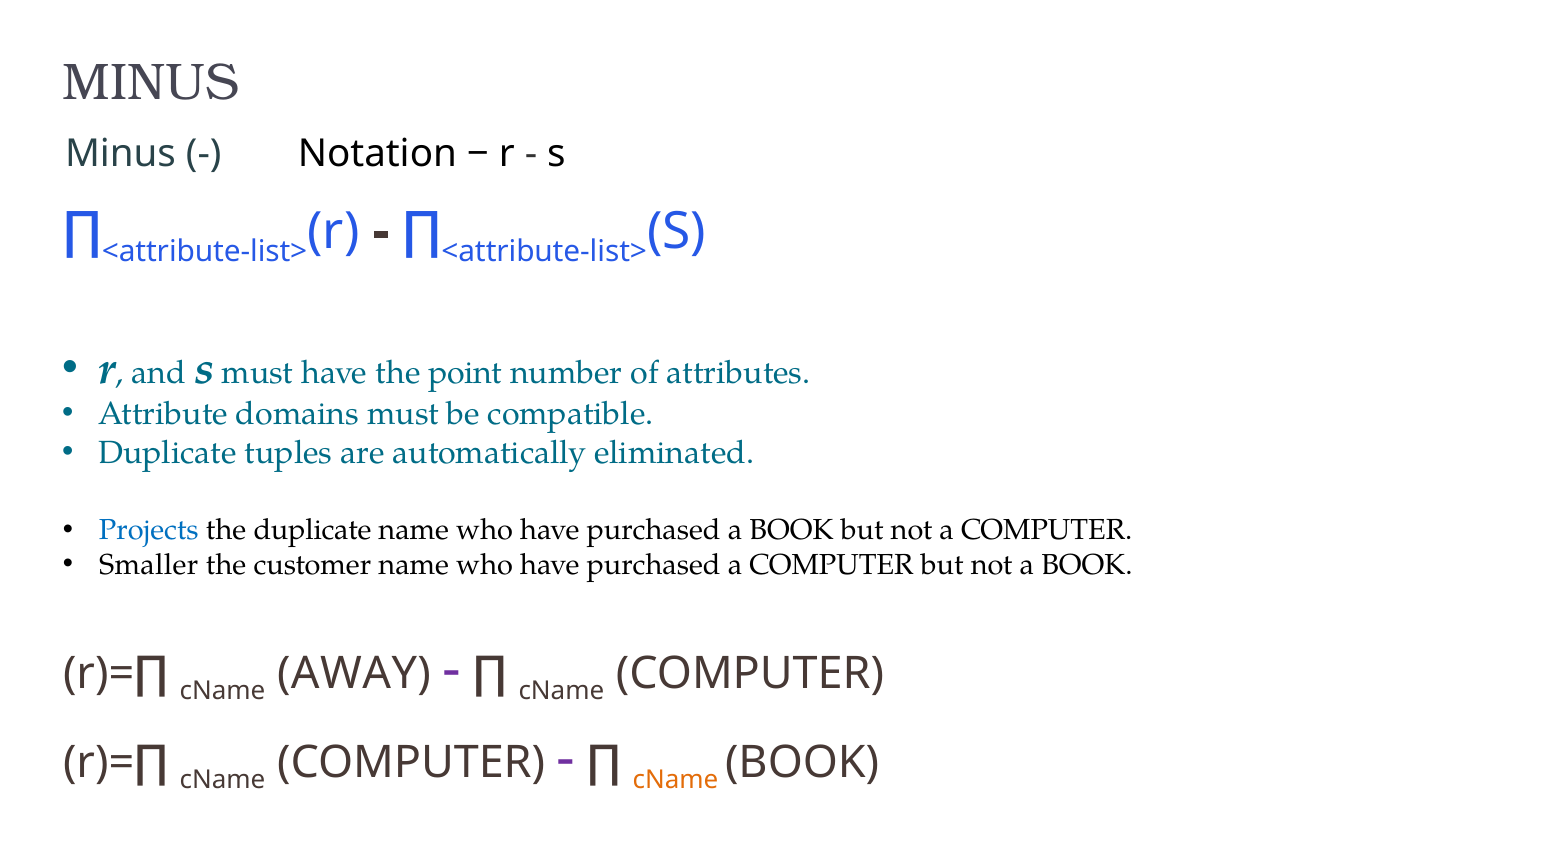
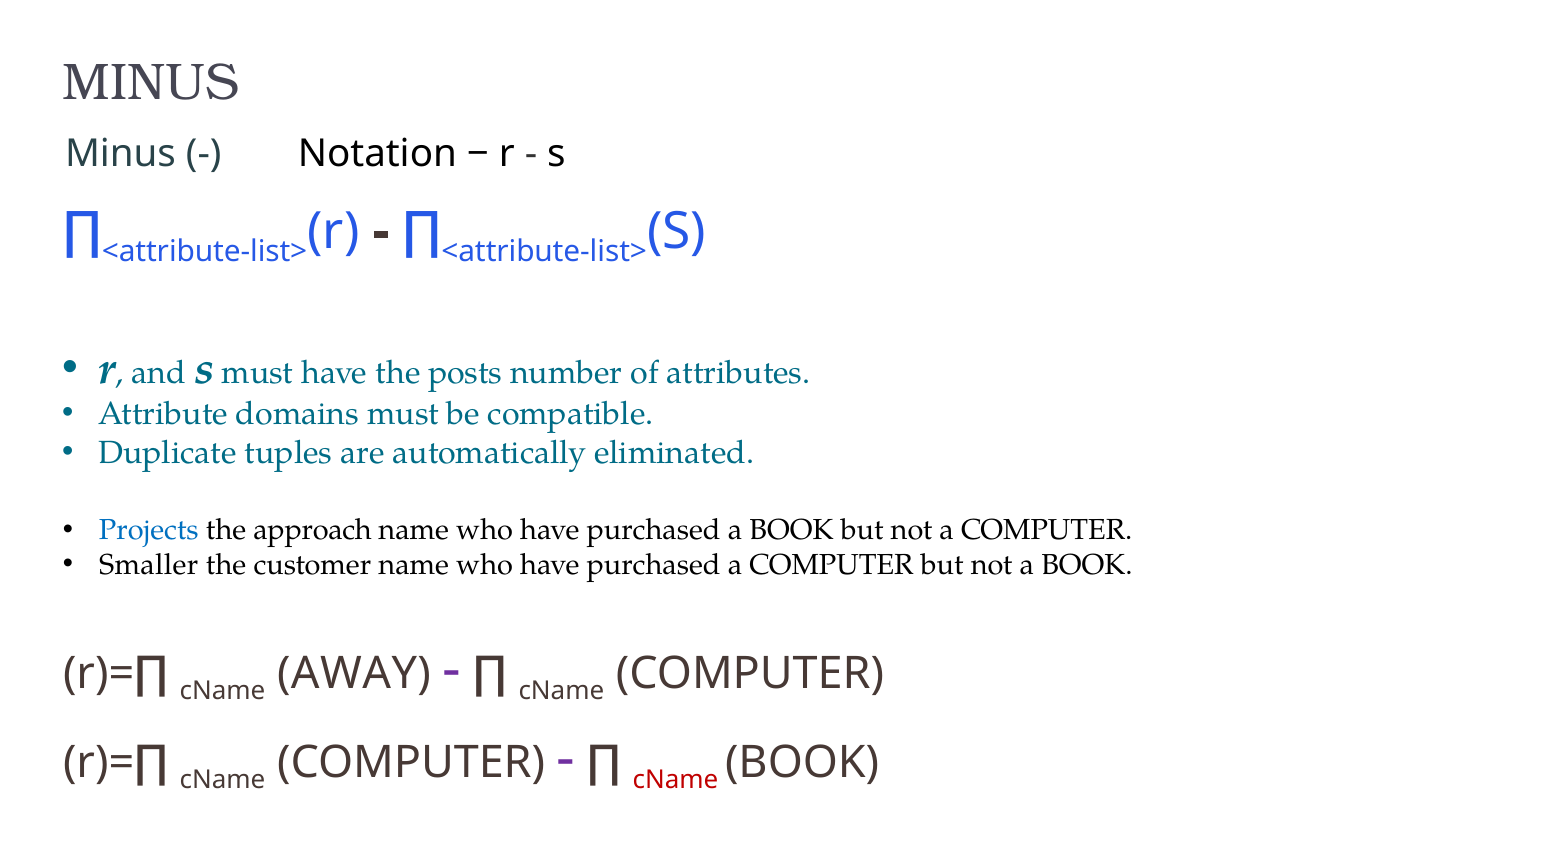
point: point -> posts (465, 373)
the duplicate: duplicate -> approach (313, 530)
cName colour: orange -> red (676, 781)
